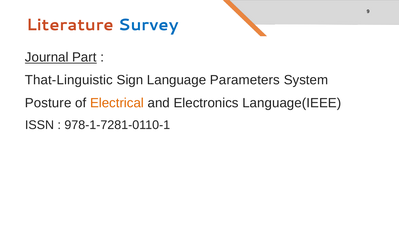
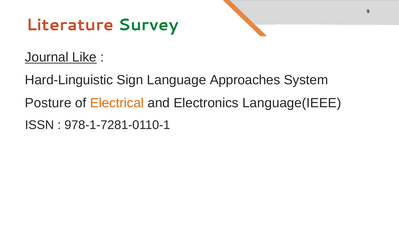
Survey colour: blue -> green (148, 25)
Part: Part -> Like (84, 57)
That-Linguistic: That-Linguistic -> Hard-Linguistic (69, 80)
Parameters: Parameters -> Approaches (245, 80)
